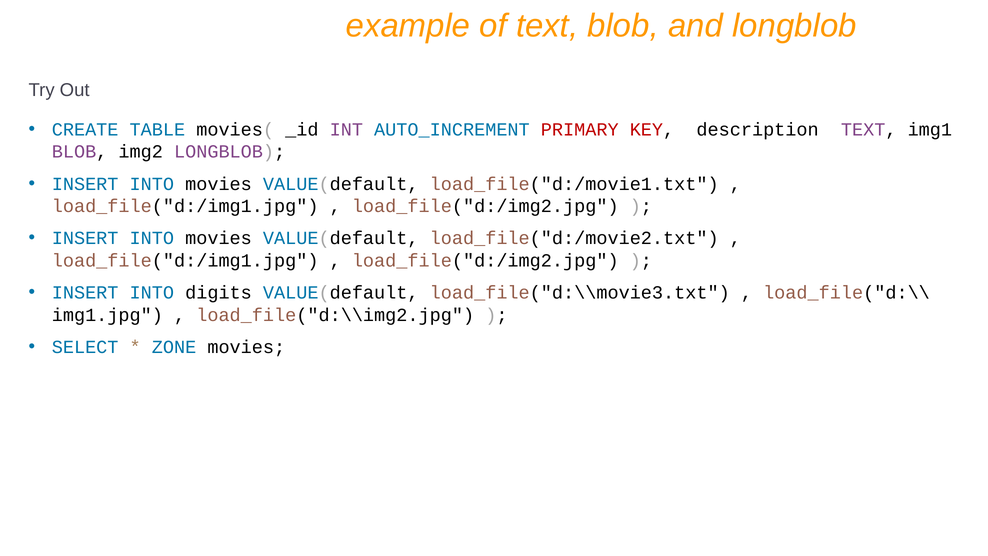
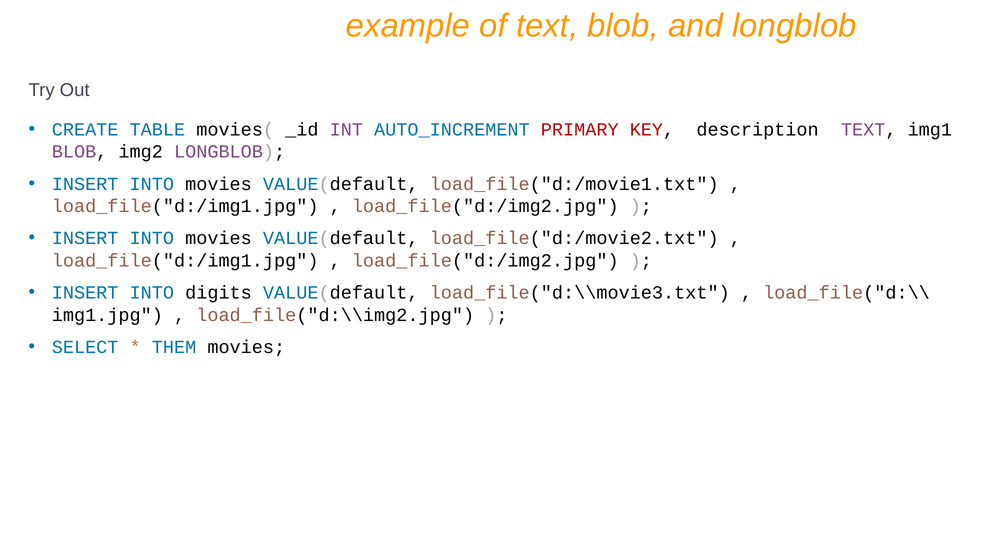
ZONE: ZONE -> THEM (174, 347)
